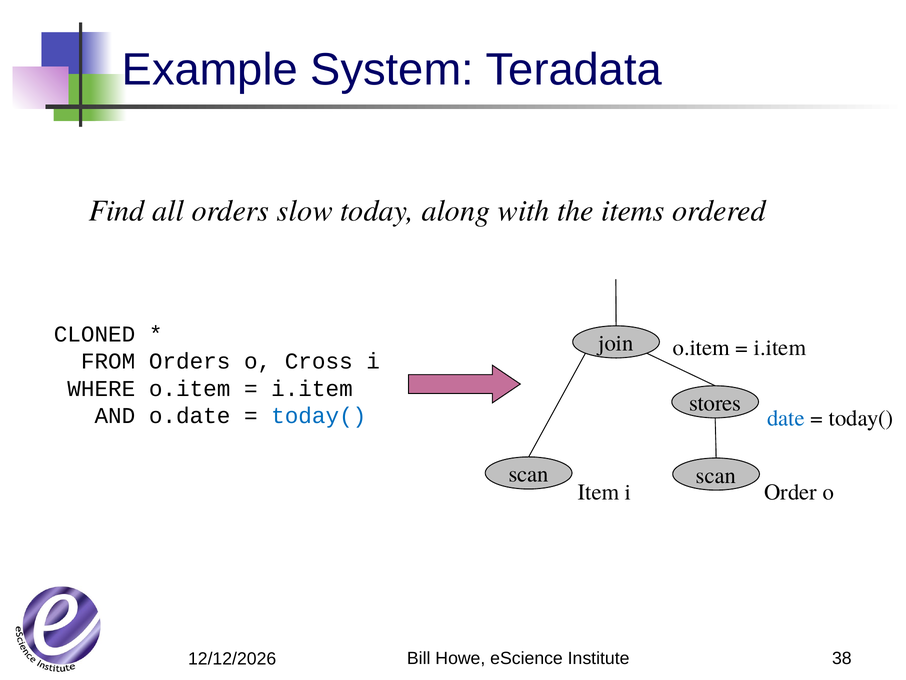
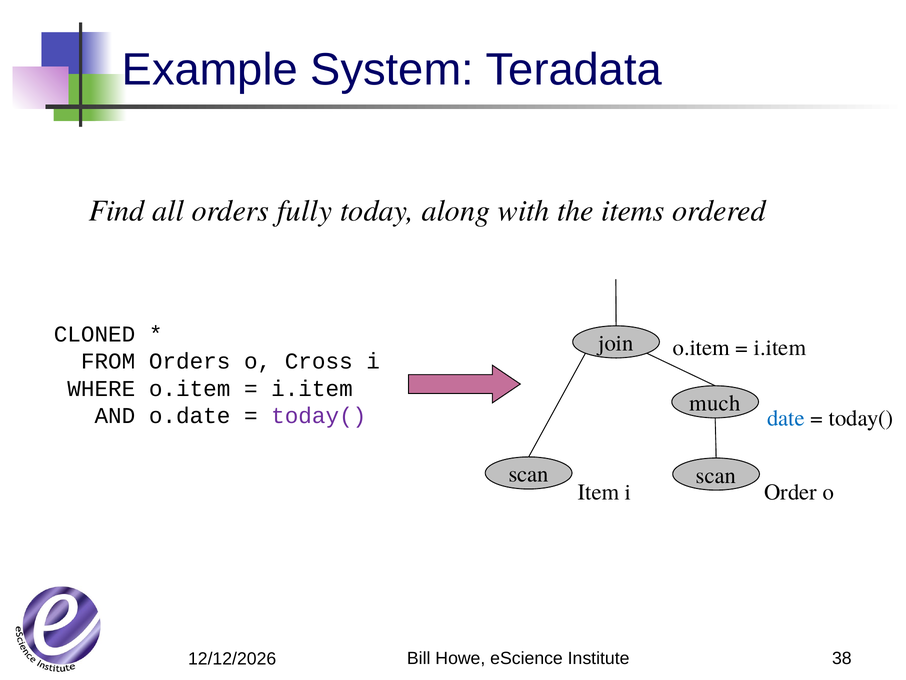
slow: slow -> fully (305, 211)
stores: stores -> much (715, 403)
today( colour: blue -> purple (319, 415)
